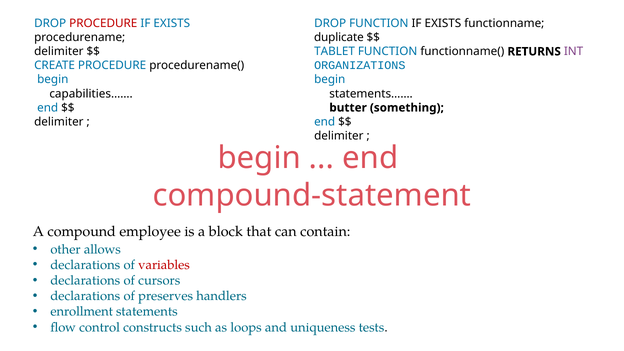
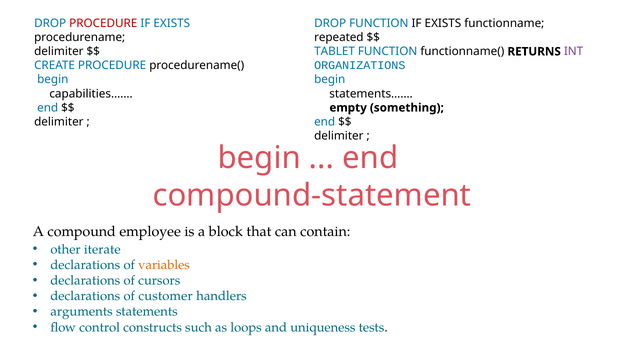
duplicate: duplicate -> repeated (339, 38)
butter: butter -> empty (348, 108)
allows: allows -> iterate (102, 249)
variables colour: red -> orange (164, 265)
preserves: preserves -> customer (166, 296)
enrollment: enrollment -> arguments (82, 312)
